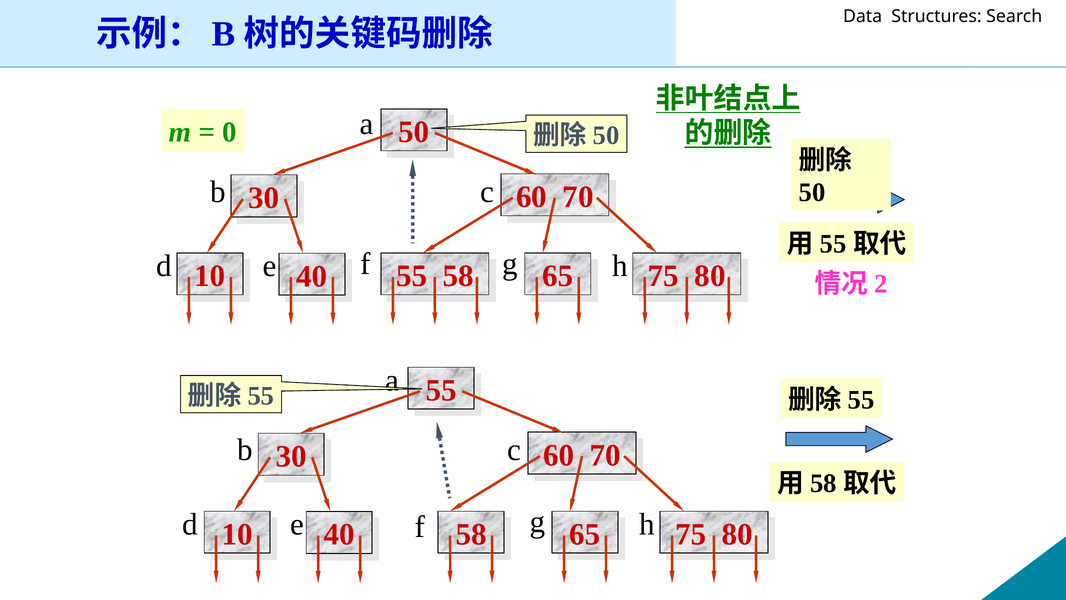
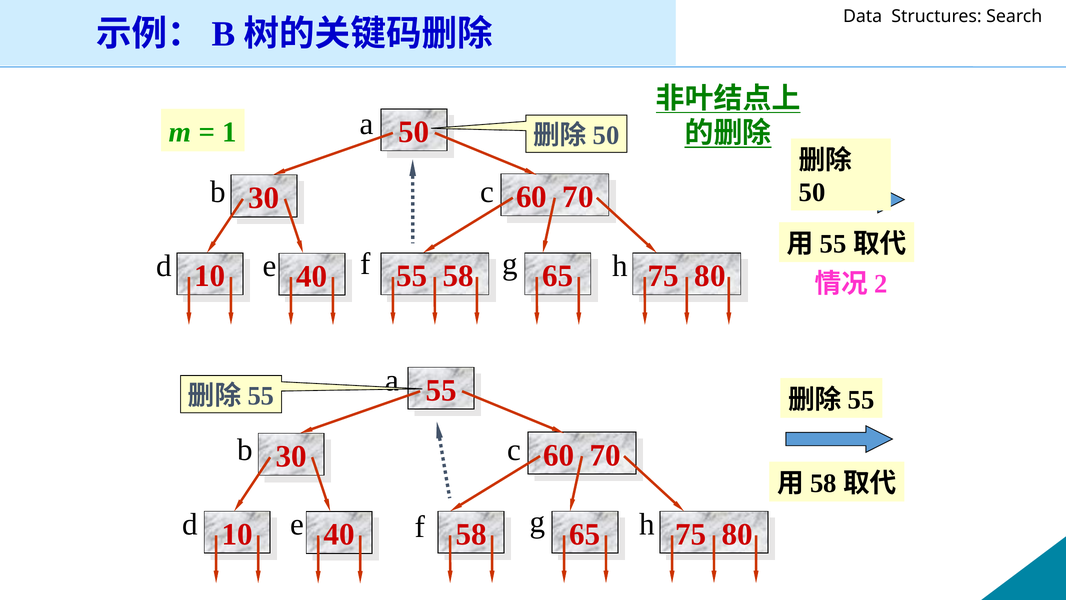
0: 0 -> 1 (229, 132)
